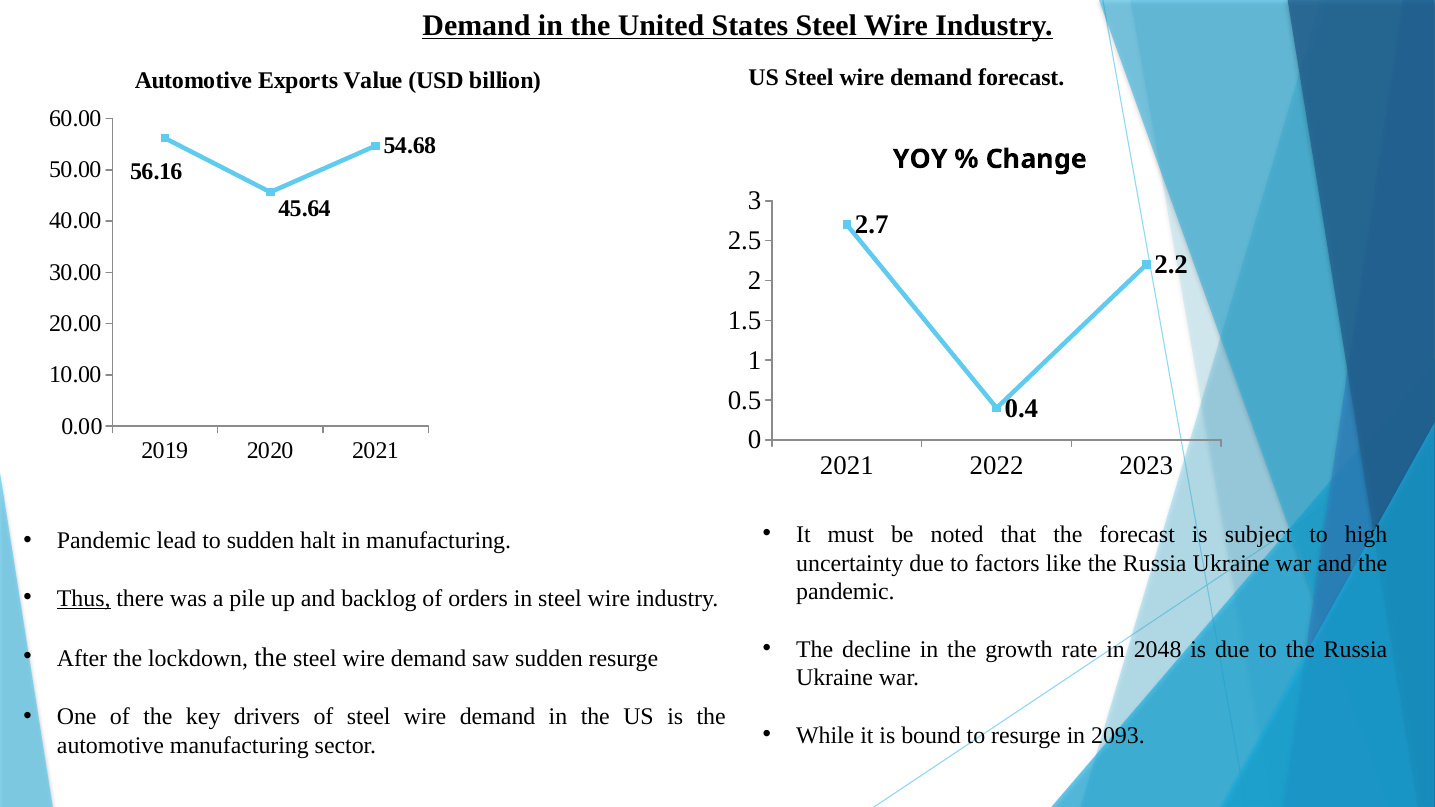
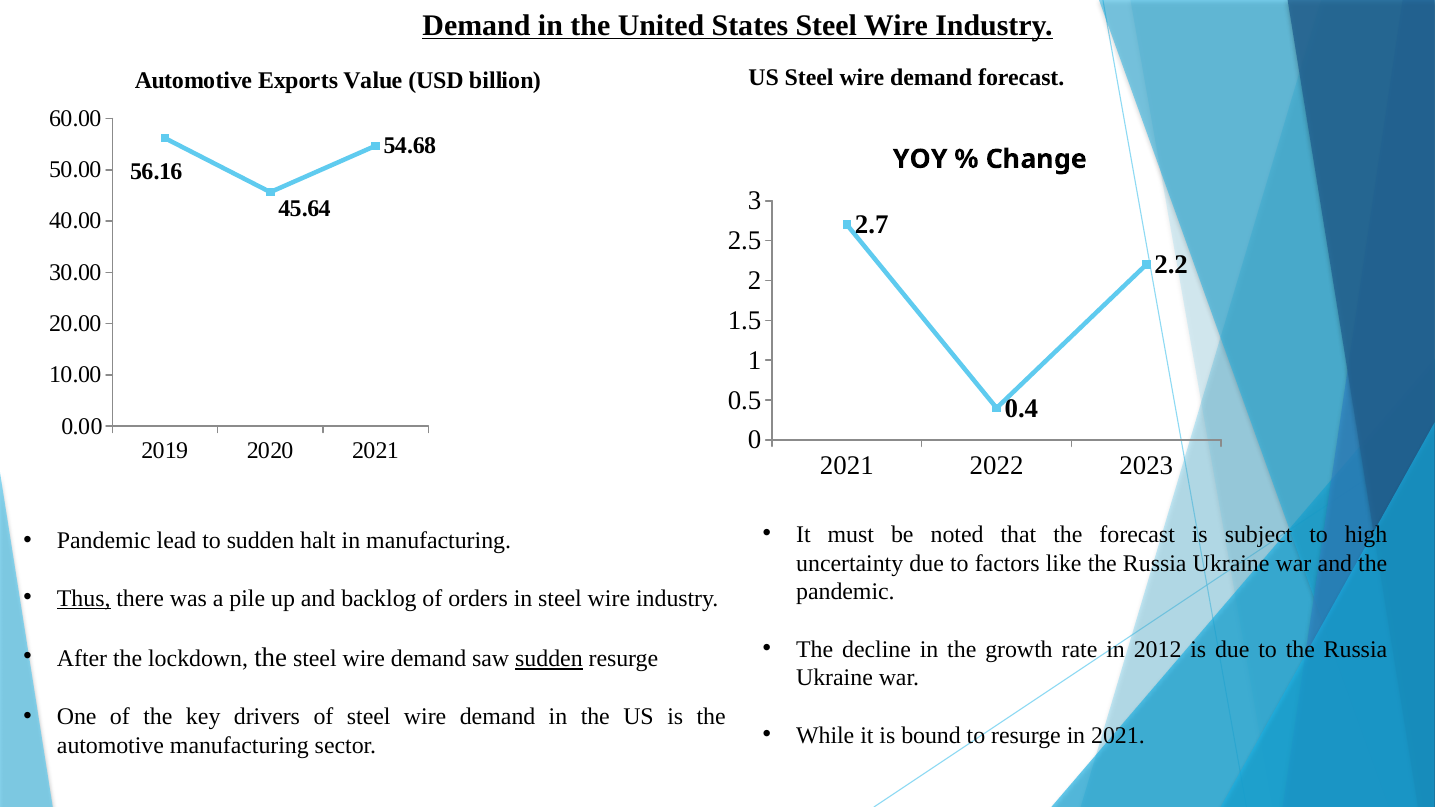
2048: 2048 -> 2012 (1158, 649)
sudden underline: none -> present (549, 659)
in 2093: 2093 -> 2021 (1118, 735)
